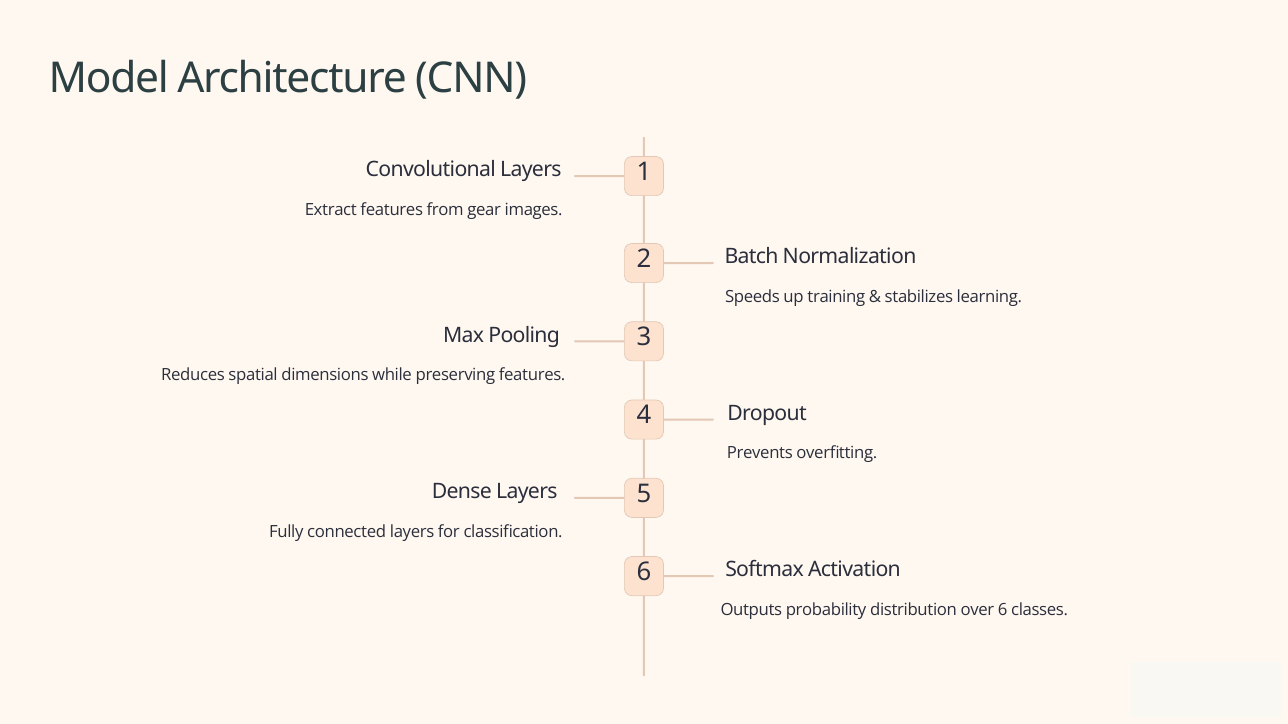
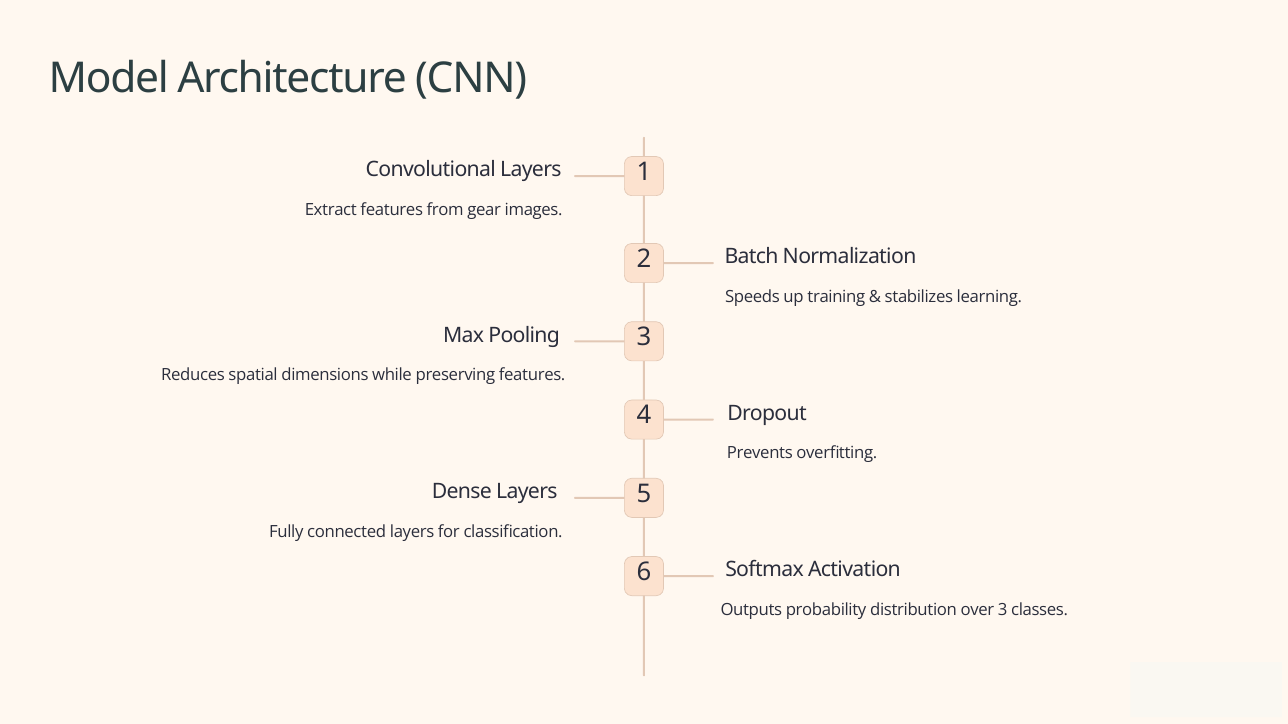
over 6: 6 -> 3 (1003, 610)
